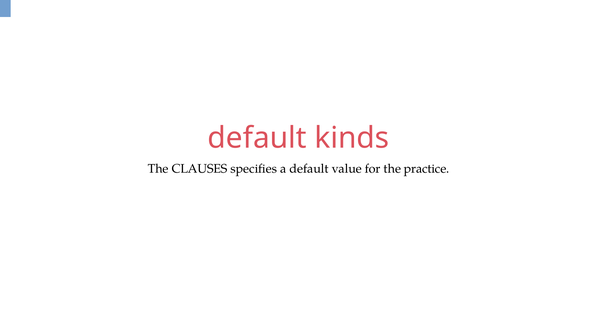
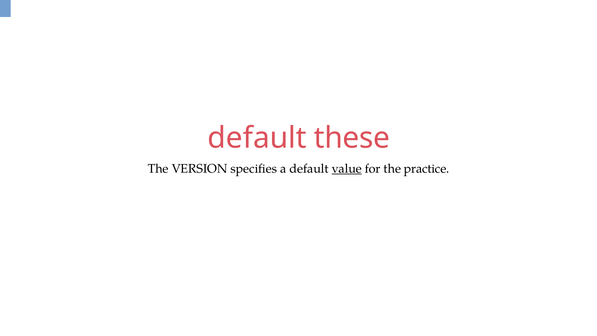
kinds: kinds -> these (352, 138)
CLAUSES: CLAUSES -> VERSION (200, 169)
value underline: none -> present (347, 169)
